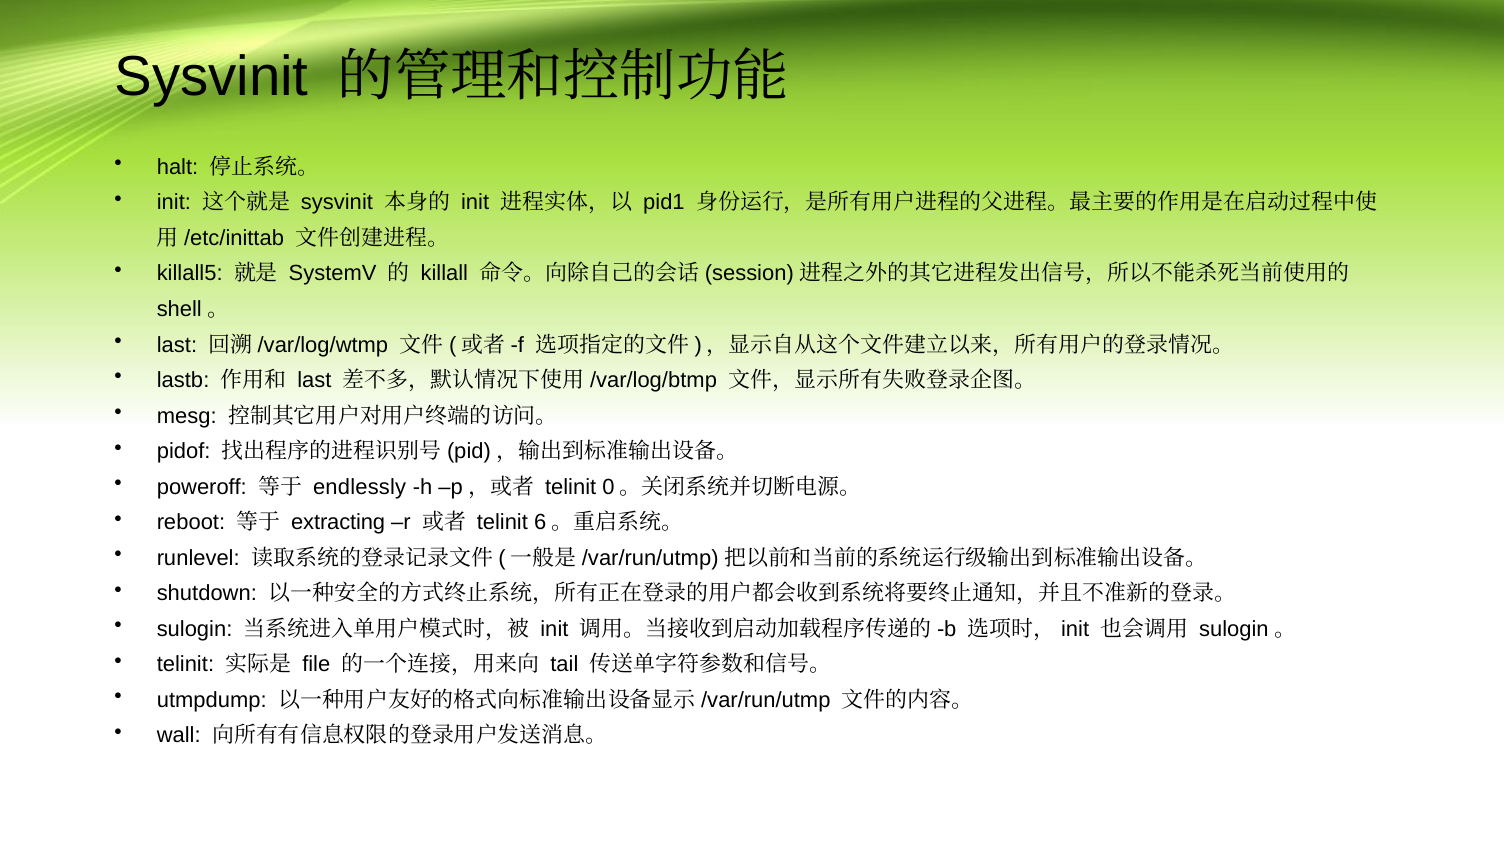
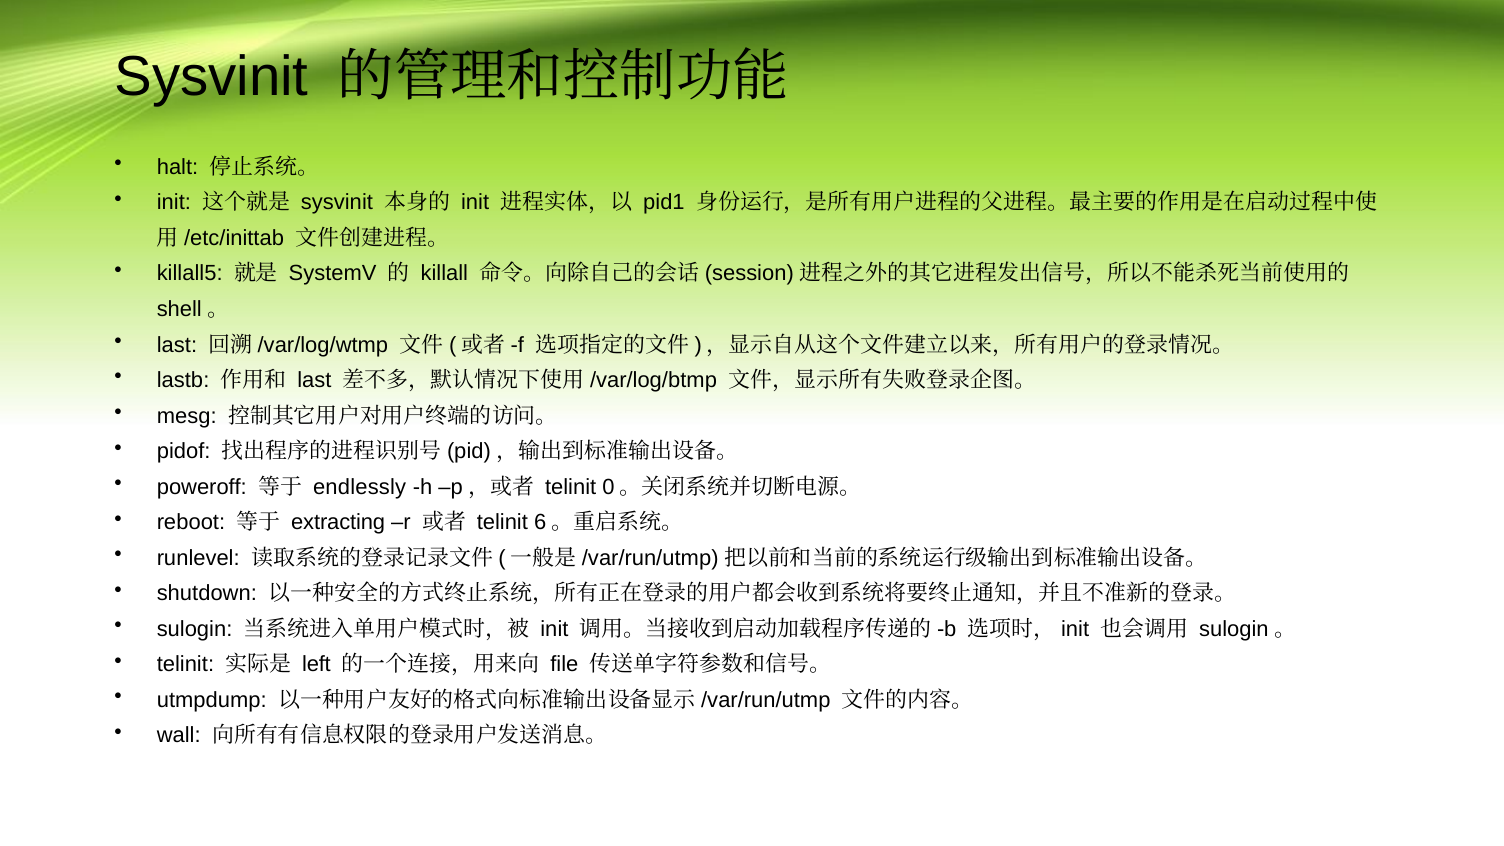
file: file -> left (316, 665)
tail: tail -> file (564, 665)
